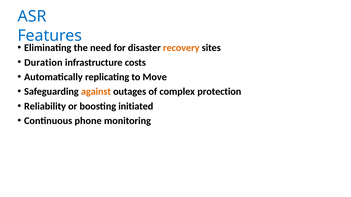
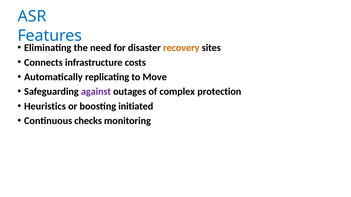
Duration: Duration -> Connects (43, 63)
against colour: orange -> purple (96, 92)
Reliability: Reliability -> Heuristics (45, 107)
phone: phone -> checks (88, 121)
